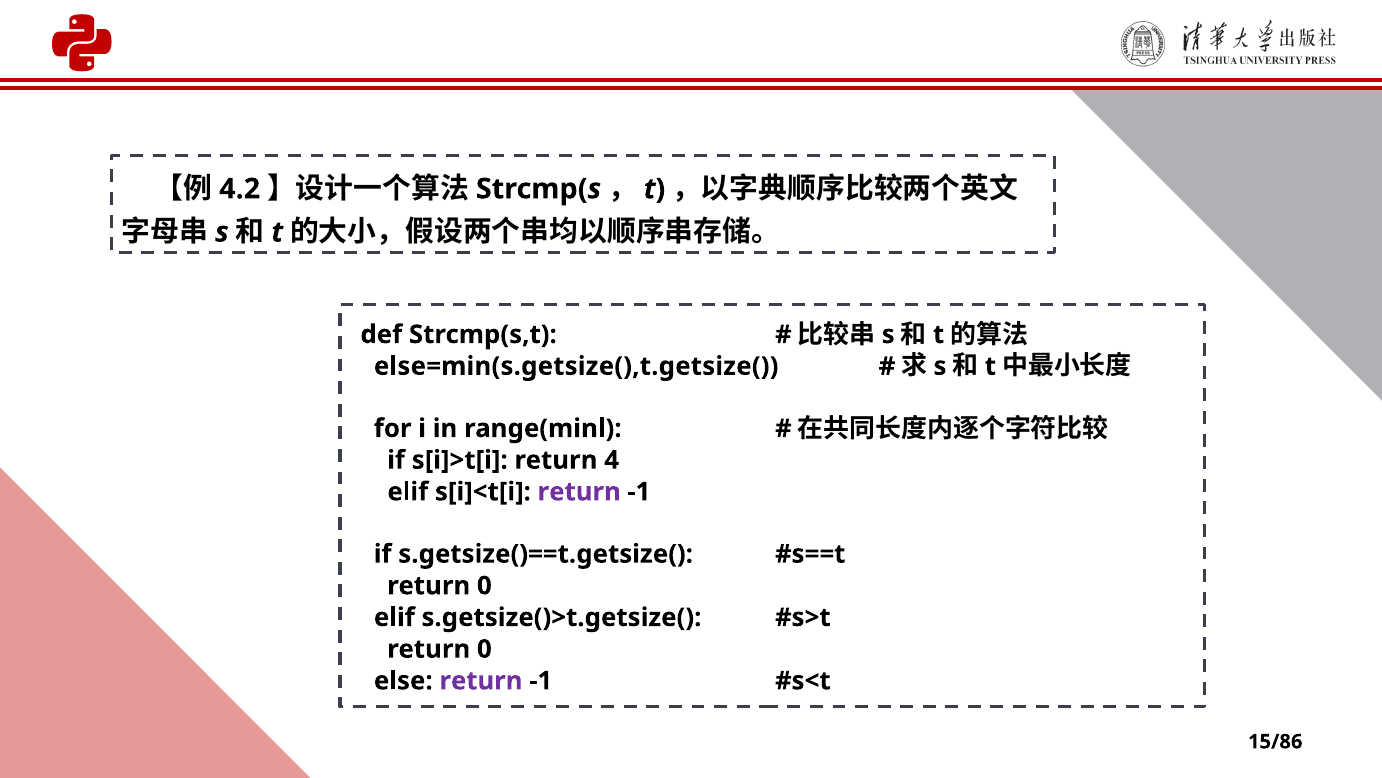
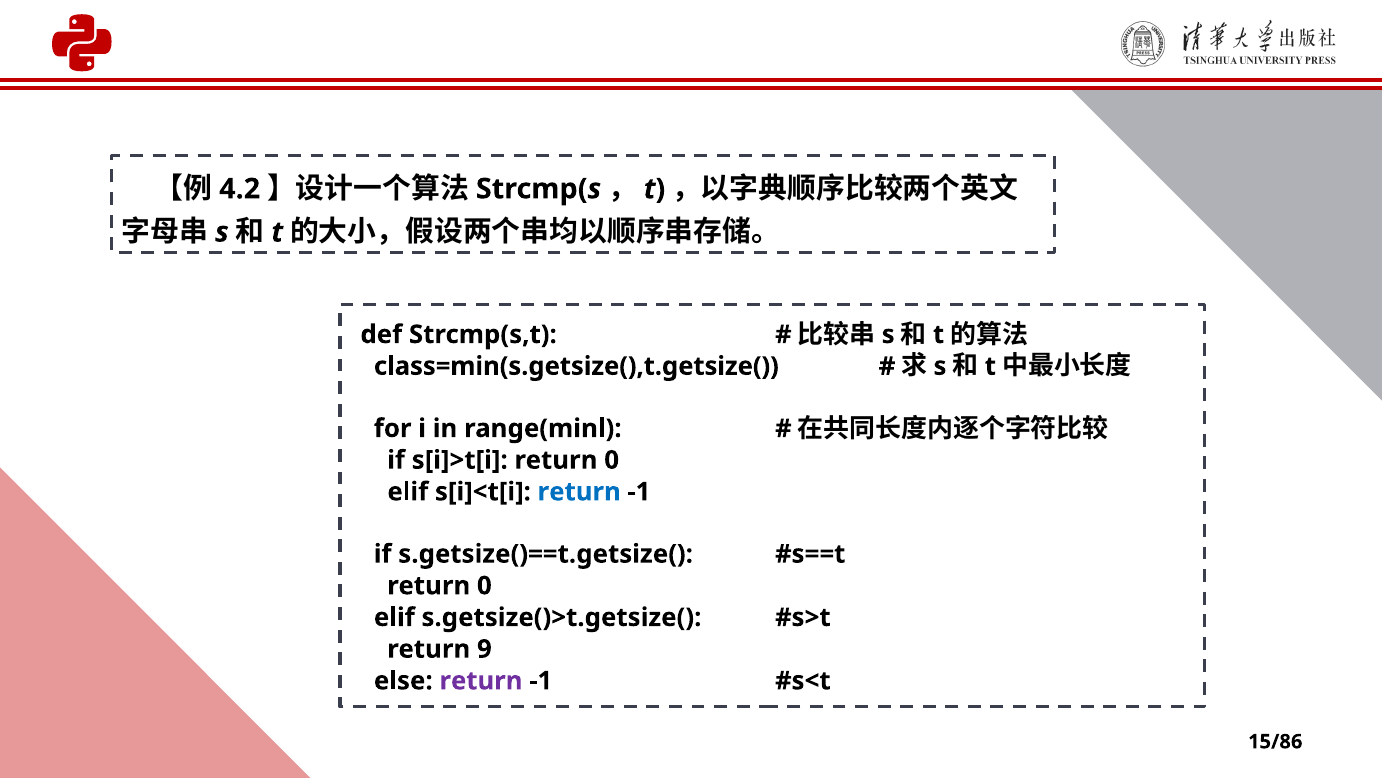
else=min(s.getsize(),t.getsize(: else=min(s.getsize(),t.getsize( -> class=min(s.getsize(),t.getsize( (576, 366)
s[i]>t[i return 4: 4 -> 0 (612, 460)
return colour: purple -> blue (579, 491)
0: 0 -> 9 (484, 649)
